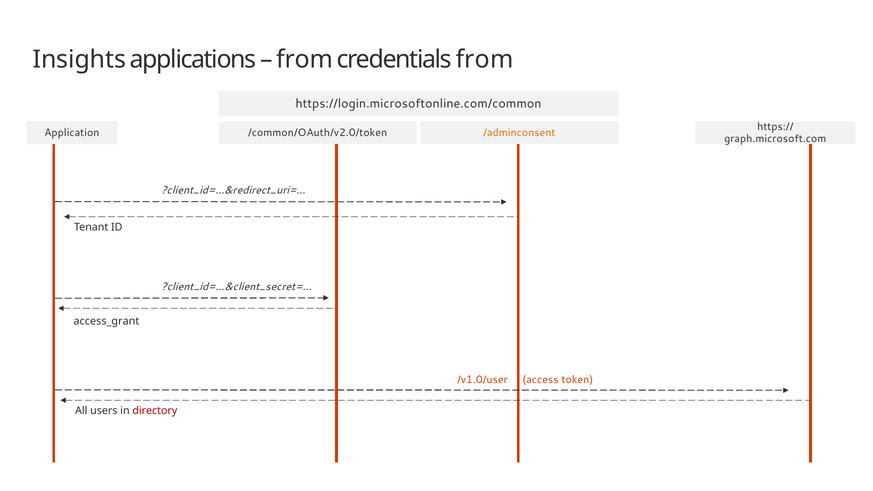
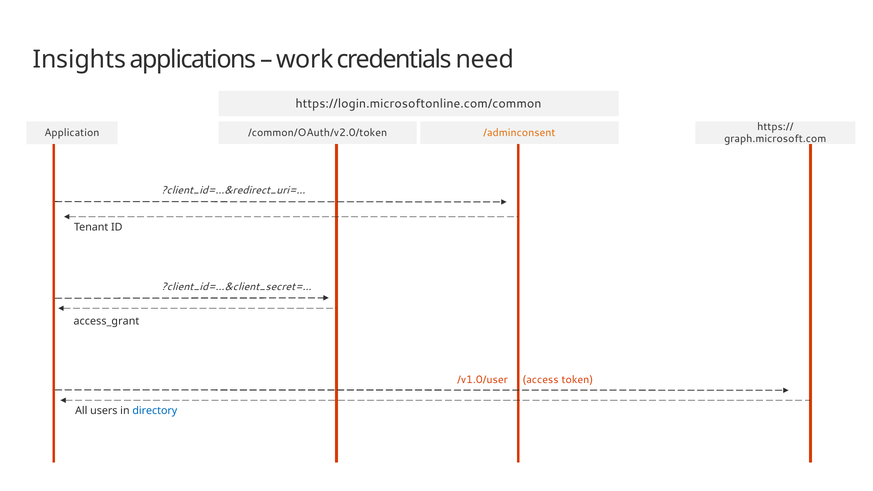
from: from -> work (305, 60)
credentials from: from -> need (485, 60)
directory colour: red -> blue (155, 410)
